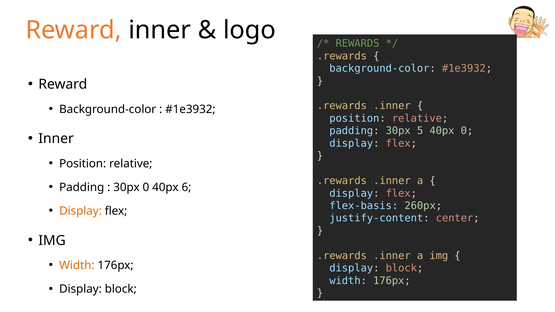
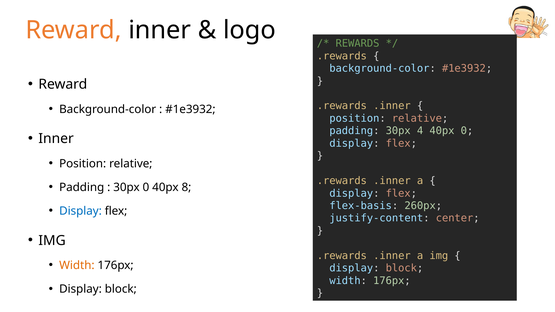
5: 5 -> 4 (420, 131)
6: 6 -> 8 (186, 187)
Display colour: orange -> blue (81, 211)
